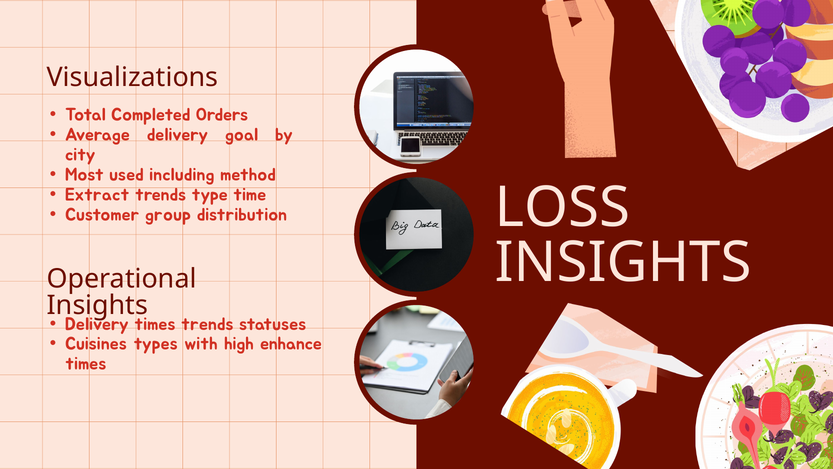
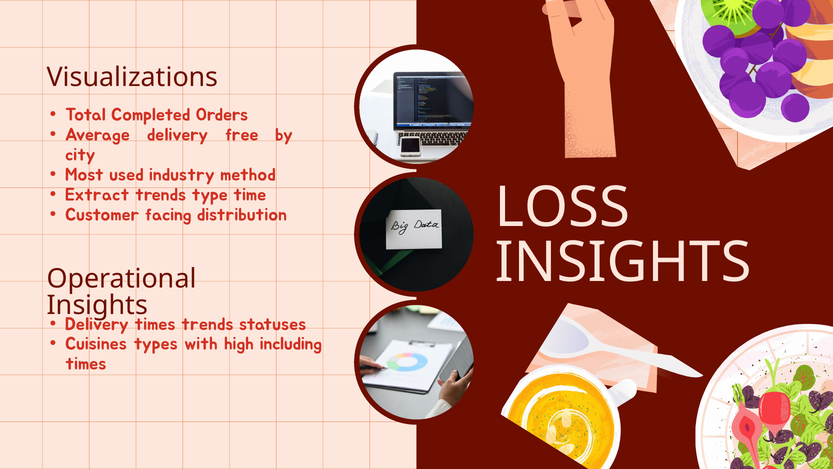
goal: goal -> free (242, 135)
including: including -> industry (182, 175)
group: group -> facing (168, 214)
enhance: enhance -> including (291, 344)
